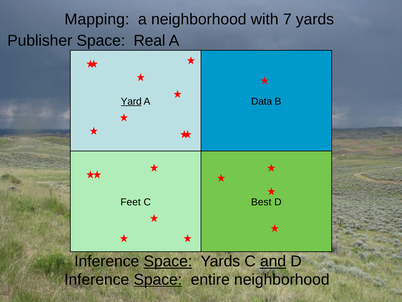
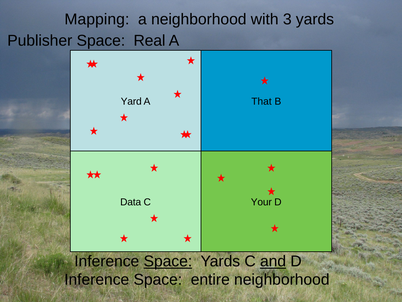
7: 7 -> 3 (287, 19)
Yard underline: present -> none (131, 101)
Data: Data -> That (262, 101)
Feet: Feet -> Data (131, 202)
Best: Best -> Your (261, 202)
Space underline: present -> none (158, 279)
